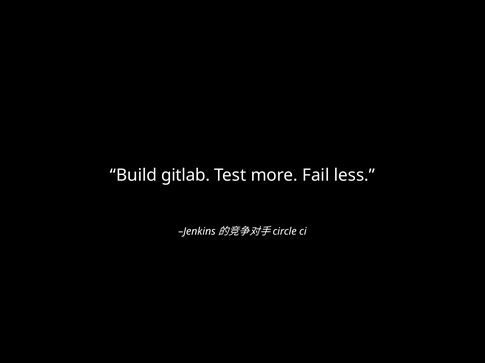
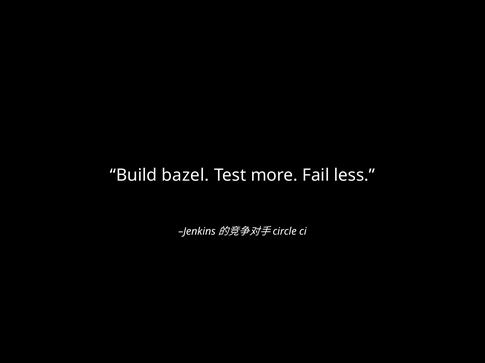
gitlab: gitlab -> bazel (185, 176)
